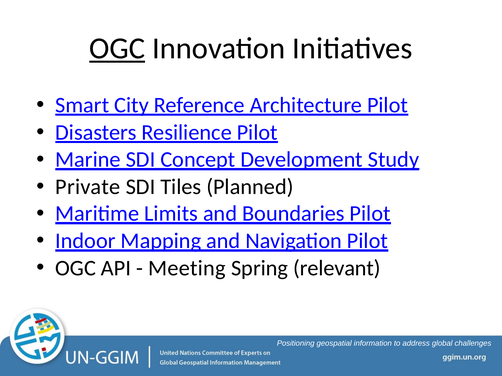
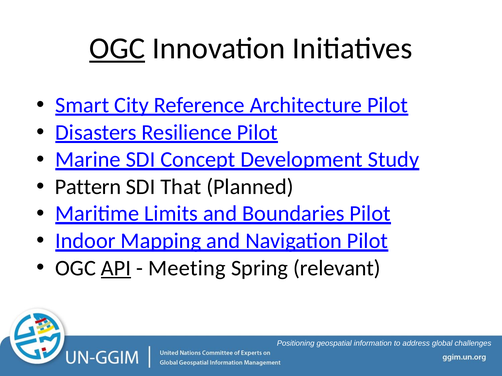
Private: Private -> Pattern (88, 187)
Tiles: Tiles -> That (181, 187)
API underline: none -> present (116, 268)
